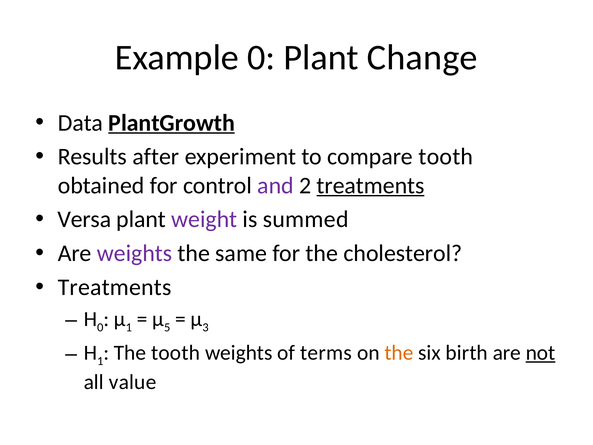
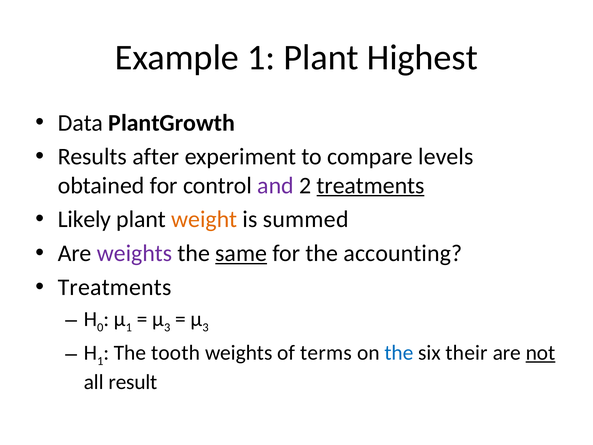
Example 0: 0 -> 1 (261, 57)
Change: Change -> Highest (422, 57)
PlantGrowth underline: present -> none (172, 123)
compare tooth: tooth -> levels (446, 157)
Versa: Versa -> Likely (84, 219)
weight colour: purple -> orange (204, 219)
same underline: none -> present (241, 253)
cholesterol: cholesterol -> accounting (403, 253)
5: 5 -> 3 (167, 327)
the colour: orange -> blue (399, 353)
birth: birth -> their (467, 353)
value: value -> result (133, 382)
